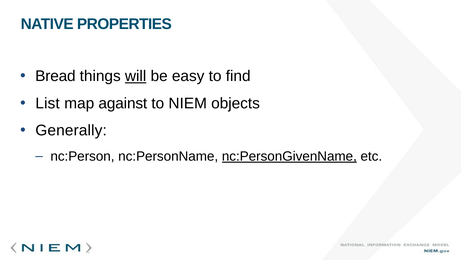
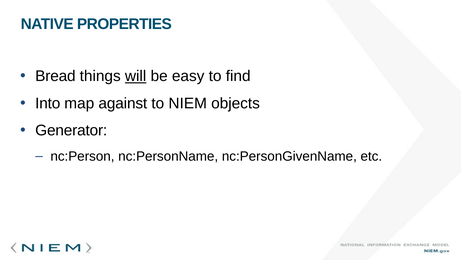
List: List -> Into (48, 103)
Generally: Generally -> Generator (71, 130)
nc:PersonGivenName underline: present -> none (289, 156)
